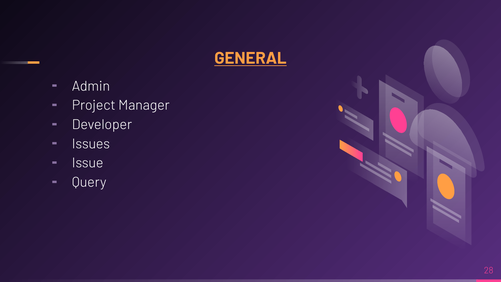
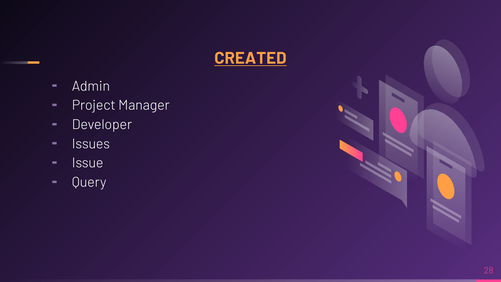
GENERAL: GENERAL -> CREATED (250, 58)
